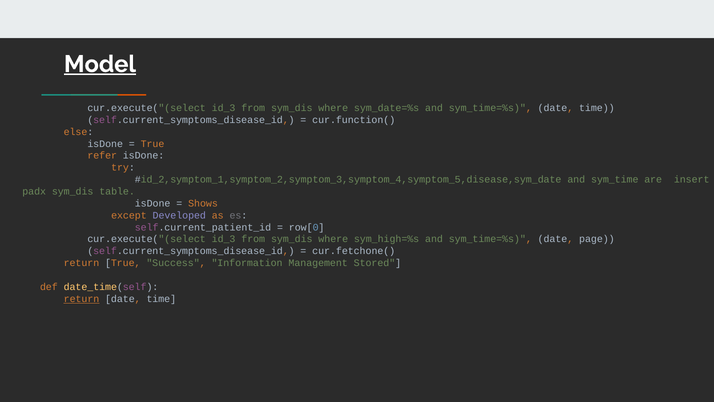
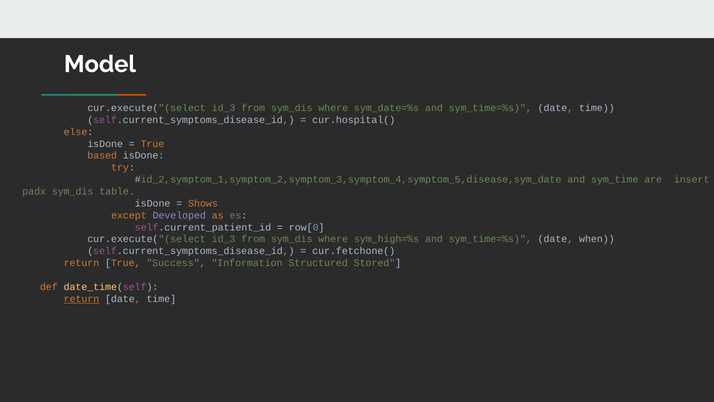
Model underline: present -> none (100, 64)
cur.function(: cur.function( -> cur.hospital( (354, 120)
refer: refer -> based (102, 156)
page: page -> when (597, 239)
Management: Management -> Structured (318, 263)
